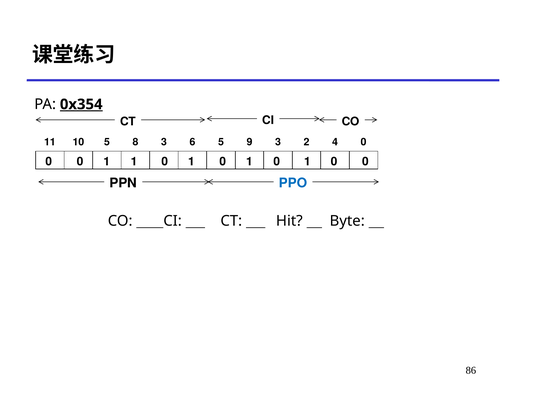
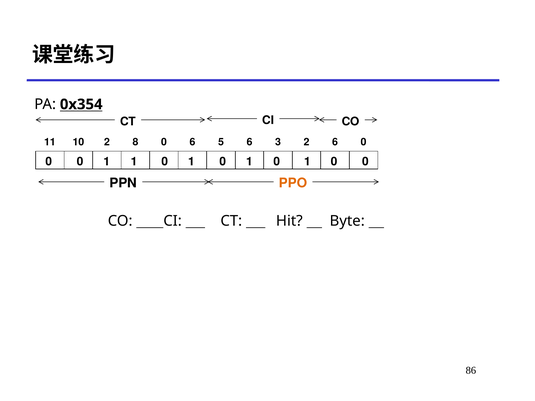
0x354 underline: present -> none (81, 104)
10 5: 5 -> 2 (107, 142)
8 3: 3 -> 0 (164, 142)
5 9: 9 -> 6 (249, 142)
2 4: 4 -> 6 (335, 142)
PPO colour: blue -> orange (293, 183)
